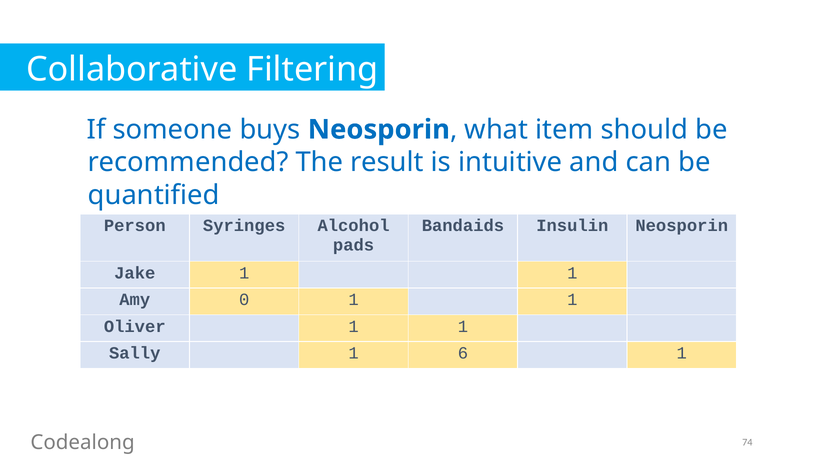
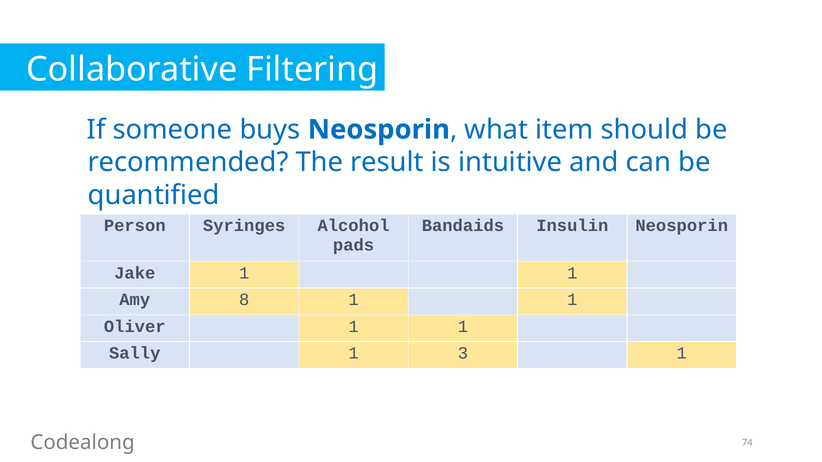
0: 0 -> 8 (244, 300)
6: 6 -> 3 (463, 353)
